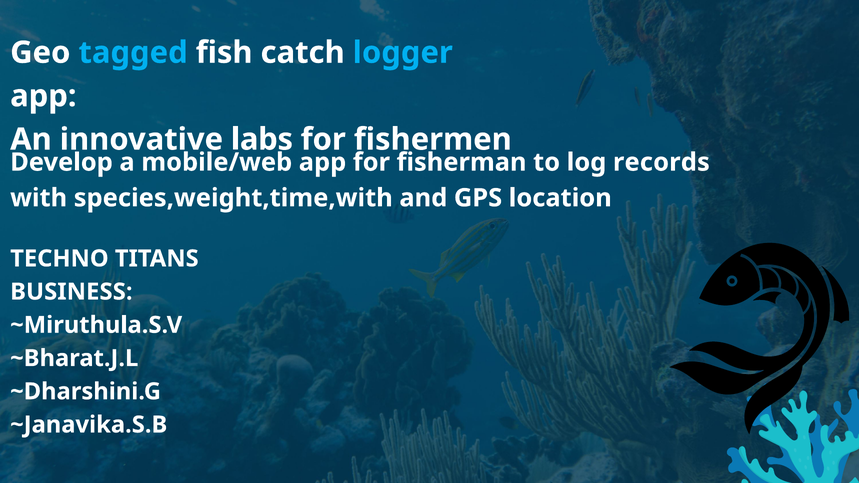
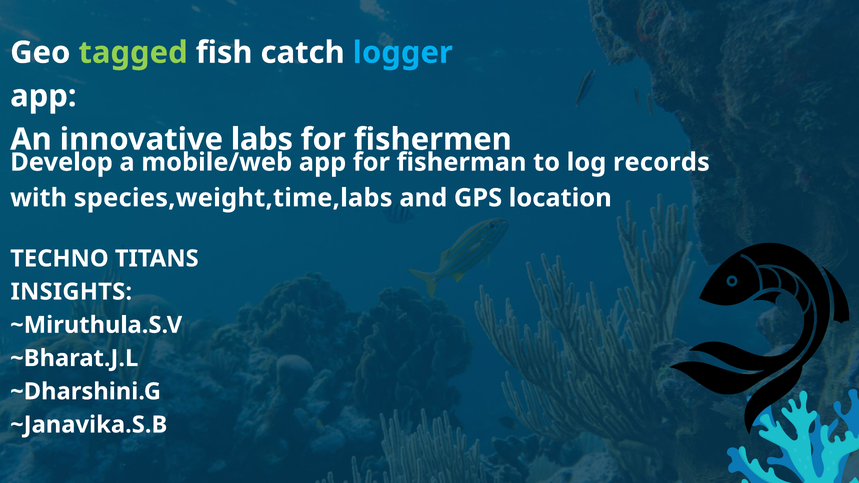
tagged colour: light blue -> light green (133, 53)
species,weight,time,with: species,weight,time,with -> species,weight,time,labs (233, 198)
BUSINESS: BUSINESS -> INSIGHTS (71, 292)
